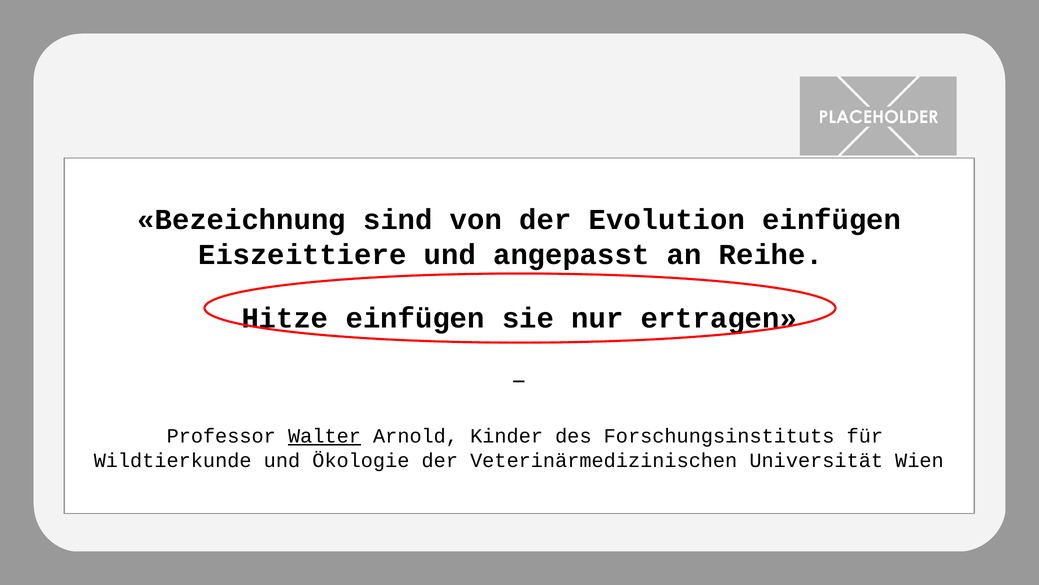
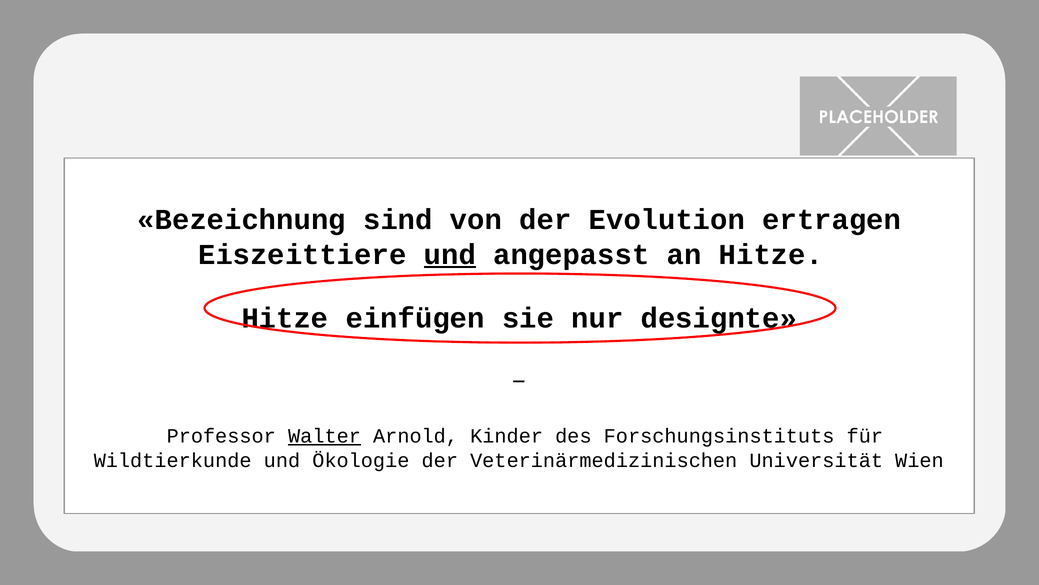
Evolution einfügen: einfügen -> ertragen (832, 220)
und underline: none -> present (450, 254)
an Reihe: Reihe -> Hitze (771, 254)
ertragen: ertragen -> designte (719, 318)
